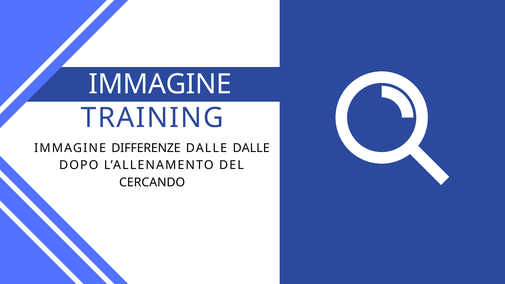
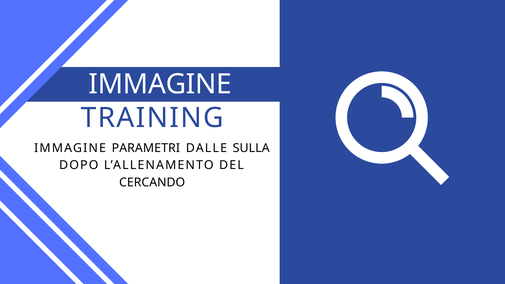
DIFFERENZE: DIFFERENZE -> PARAMETRI (146, 148)
DALLE DALLE: DALLE -> SULLA (251, 148)
